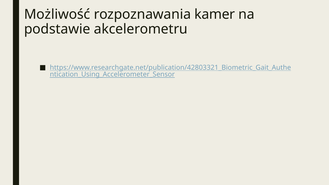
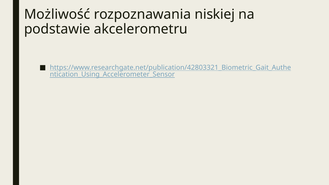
kamer: kamer -> niskiej (215, 14)
